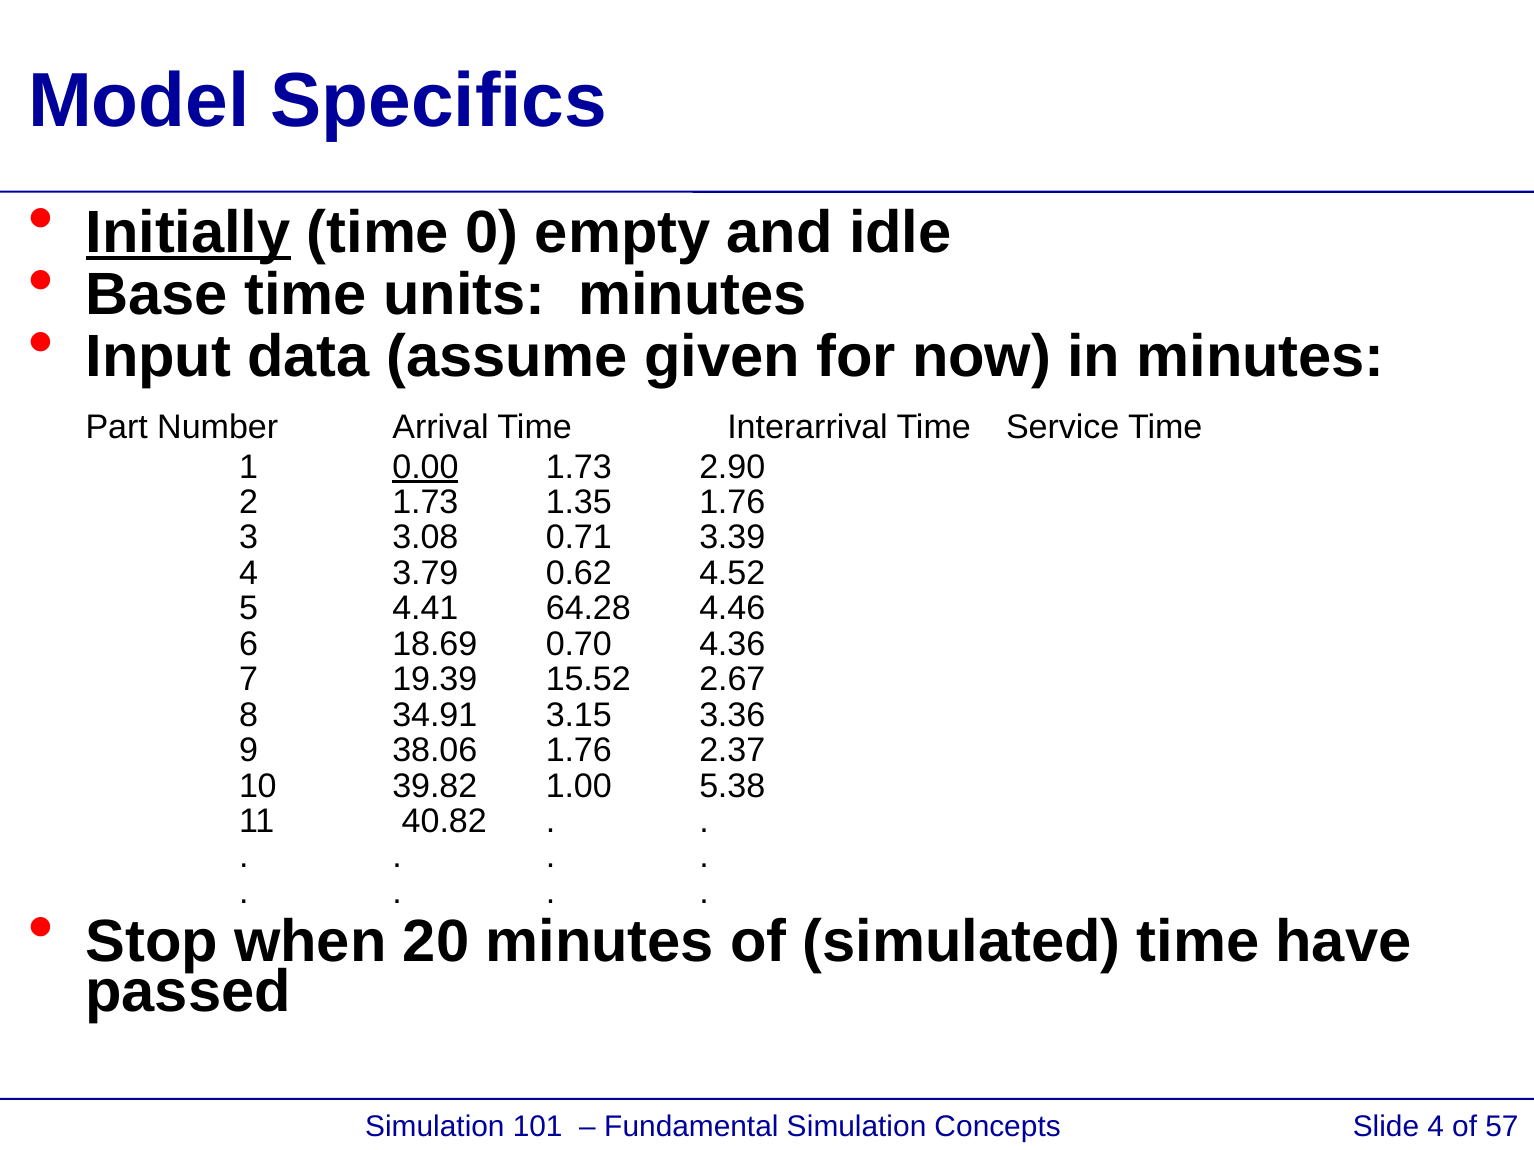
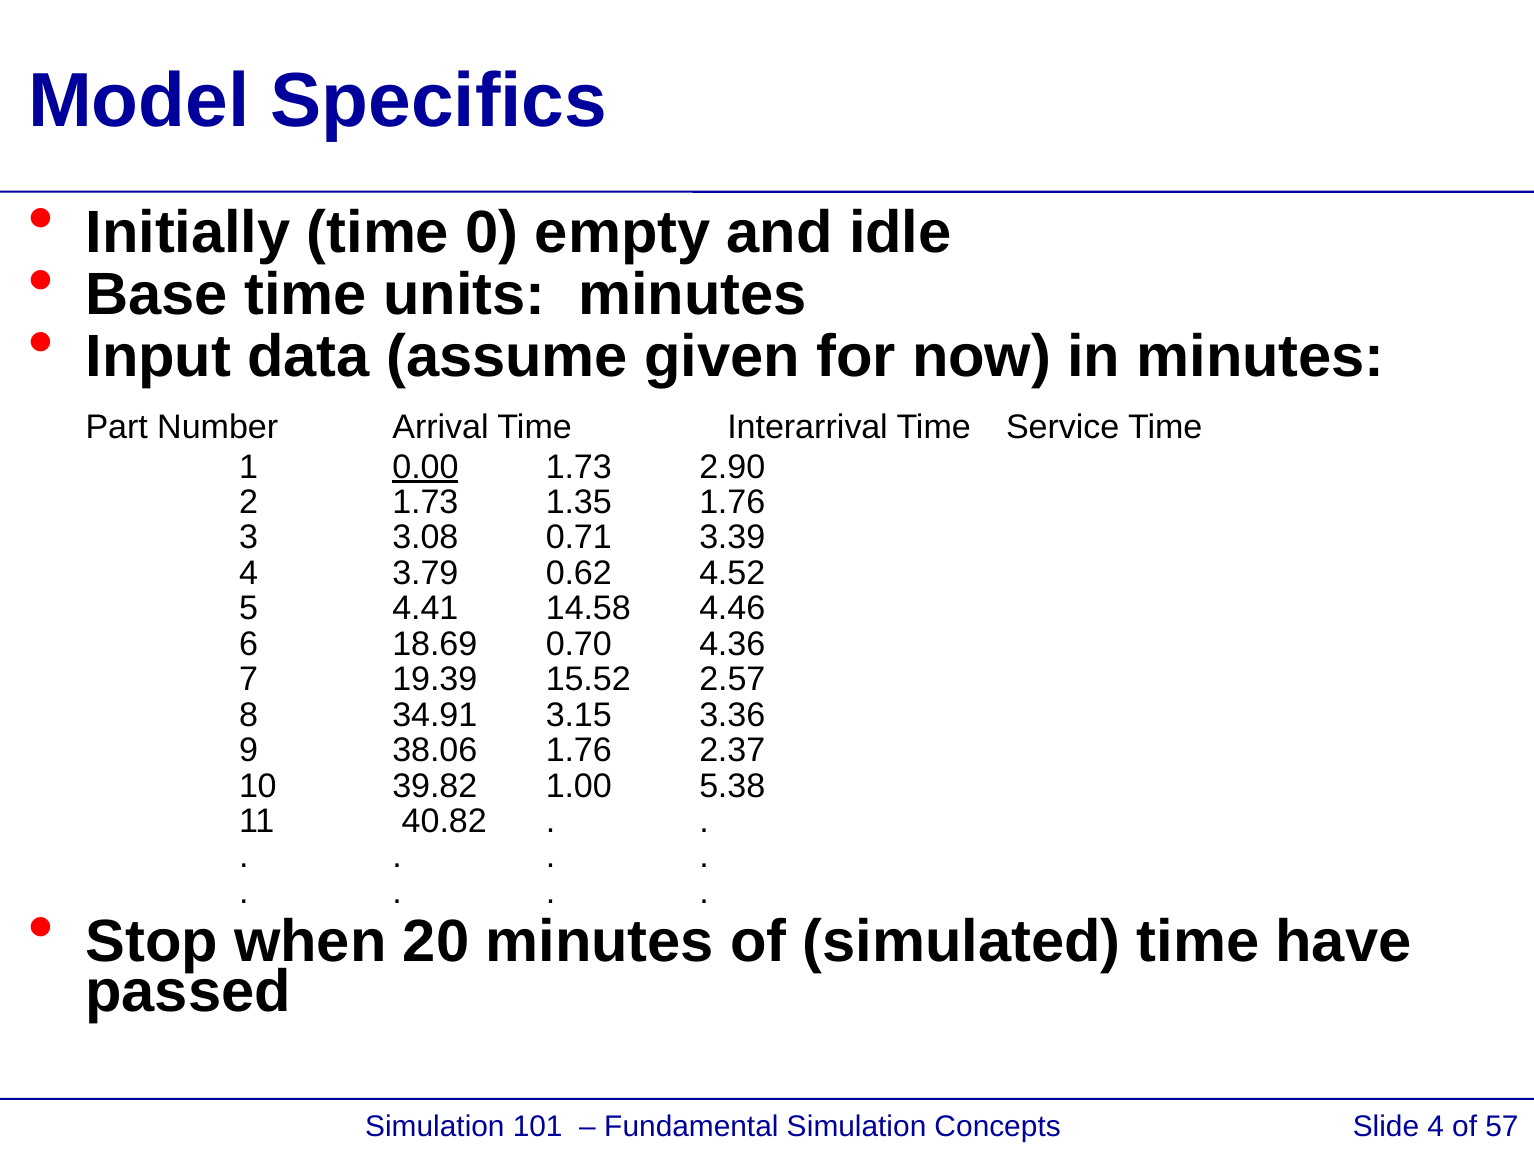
Initially underline: present -> none (188, 233)
64.28: 64.28 -> 14.58 (588, 609)
2.67: 2.67 -> 2.57 (732, 680)
